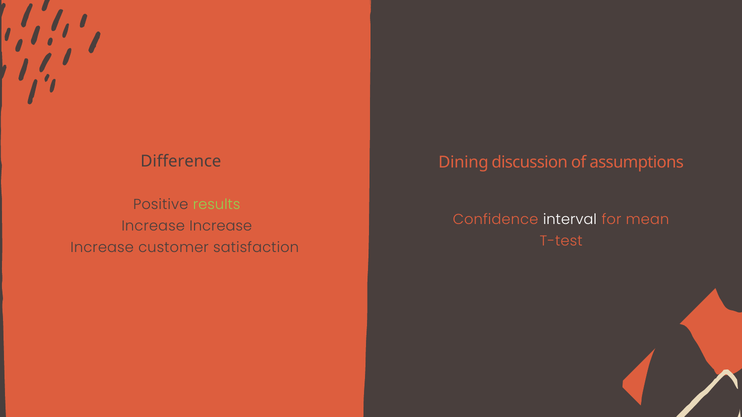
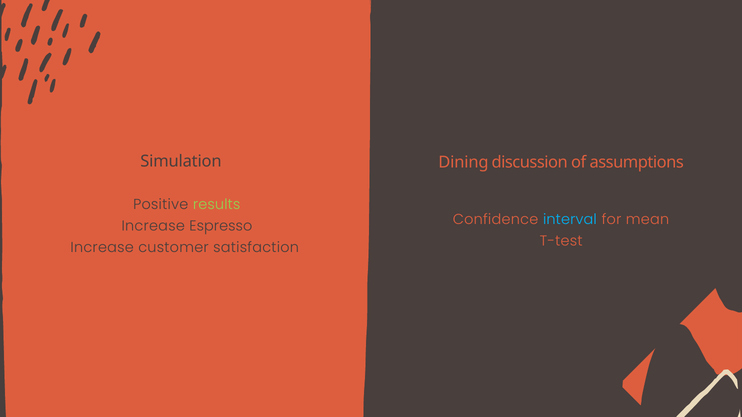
Difference: Difference -> Simulation (181, 162)
interval colour: white -> light blue (570, 220)
Increase: Increase -> Espresso (221, 226)
